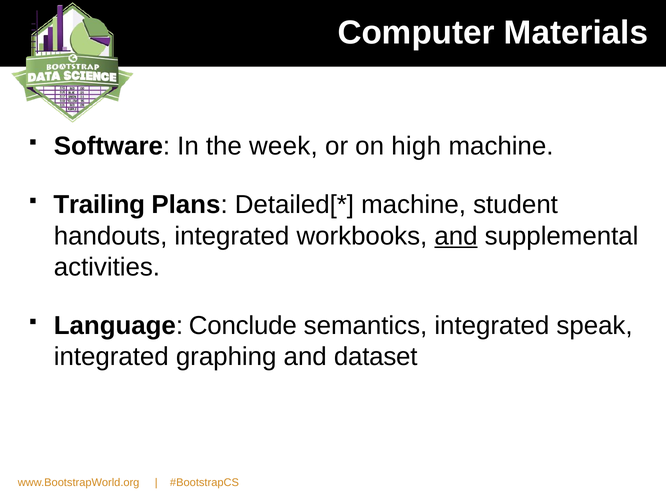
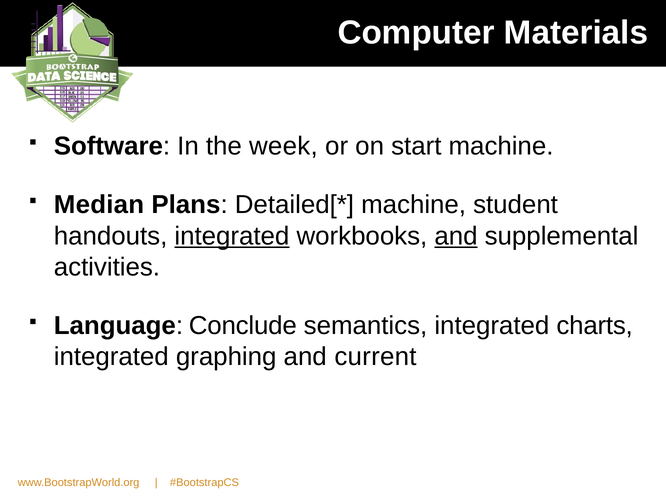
high: high -> start (416, 146)
Trailing: Trailing -> Median (99, 205)
integrated underline: none -> present (232, 236)
speak: speak -> charts (595, 325)
dataset: dataset -> current (375, 356)
